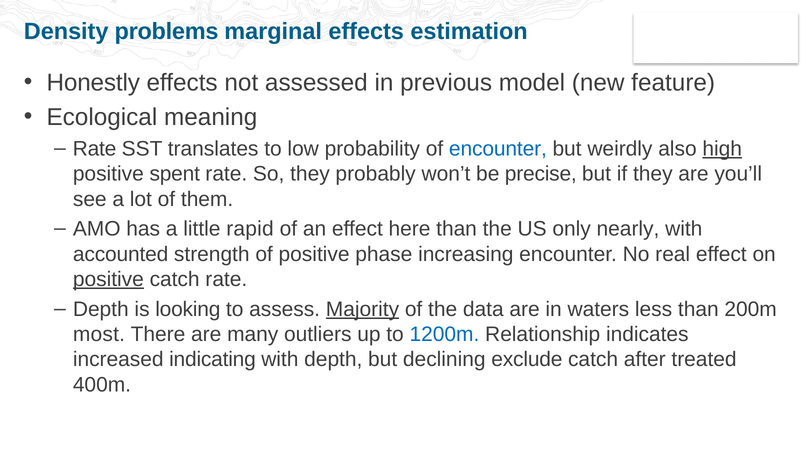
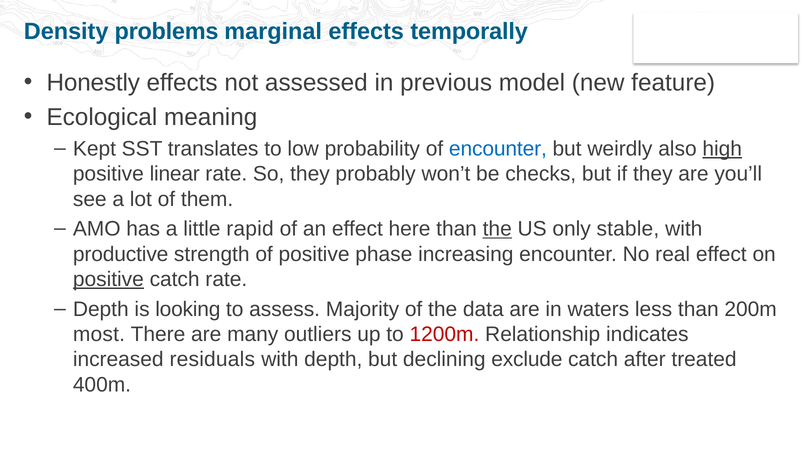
estimation: estimation -> temporally (469, 31)
Rate: Rate -> Kept (94, 149)
spent: spent -> linear (175, 174)
precise: precise -> checks (541, 174)
the underline: none -> present (497, 229)
nearly: nearly -> stable (628, 229)
accounted: accounted -> productive (121, 254)
Majority underline: present -> none (362, 309)
1200m colour: blue -> red (444, 334)
indicating: indicating -> residuals (212, 359)
